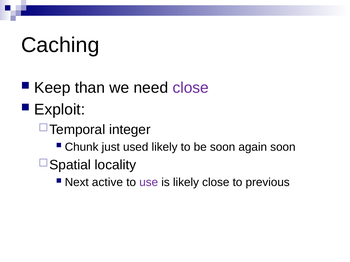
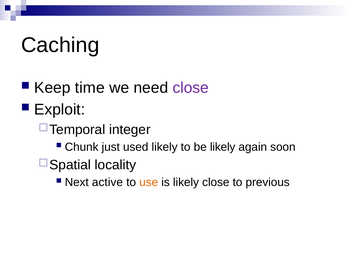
than: than -> time (90, 88)
be soon: soon -> likely (223, 147)
use colour: purple -> orange (149, 183)
